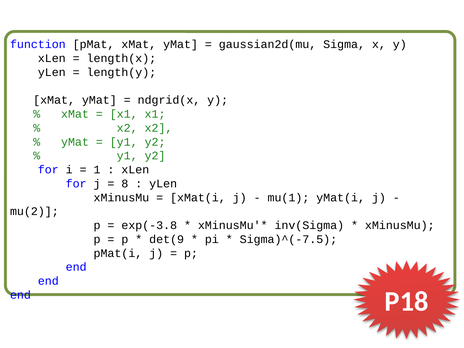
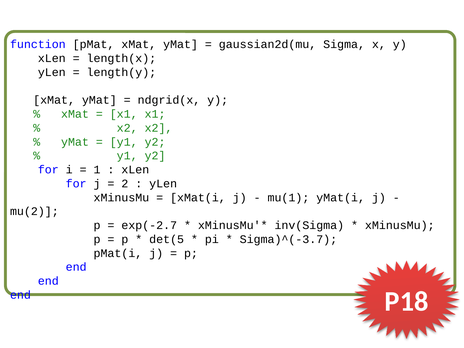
8: 8 -> 2 (125, 184)
exp(-3.8: exp(-3.8 -> exp(-2.7 (149, 225)
det(9: det(9 -> det(5 (167, 239)
Sigma)^(-7.5: Sigma)^(-7.5 -> Sigma)^(-3.7 (288, 239)
